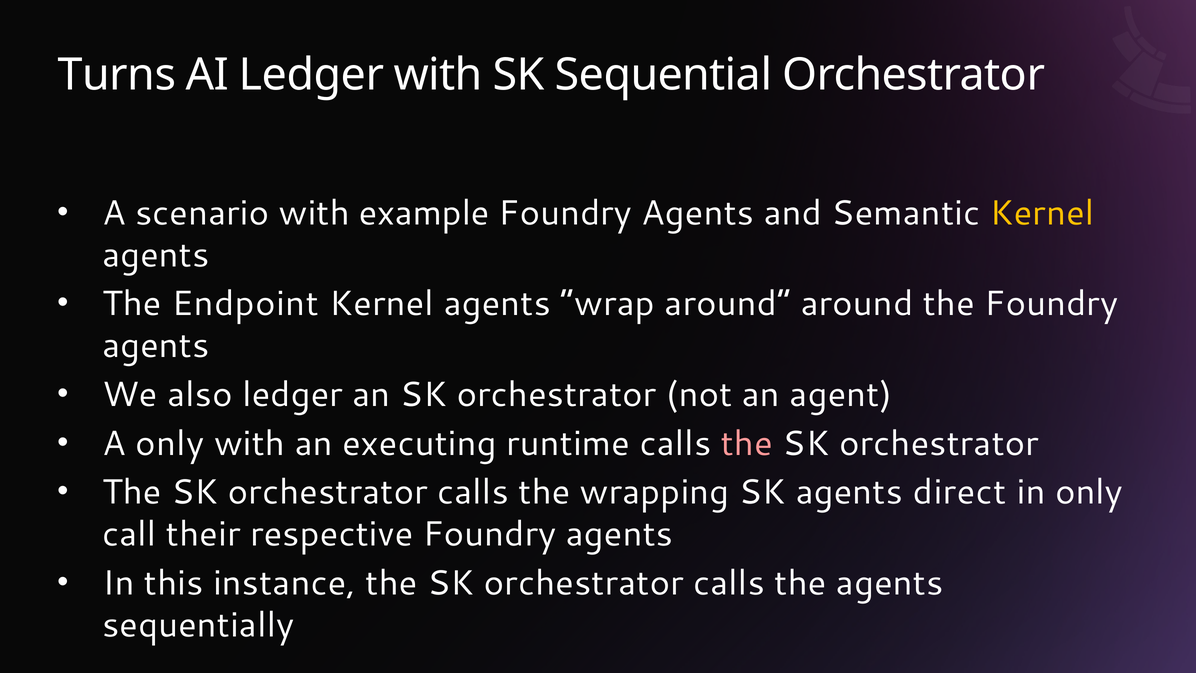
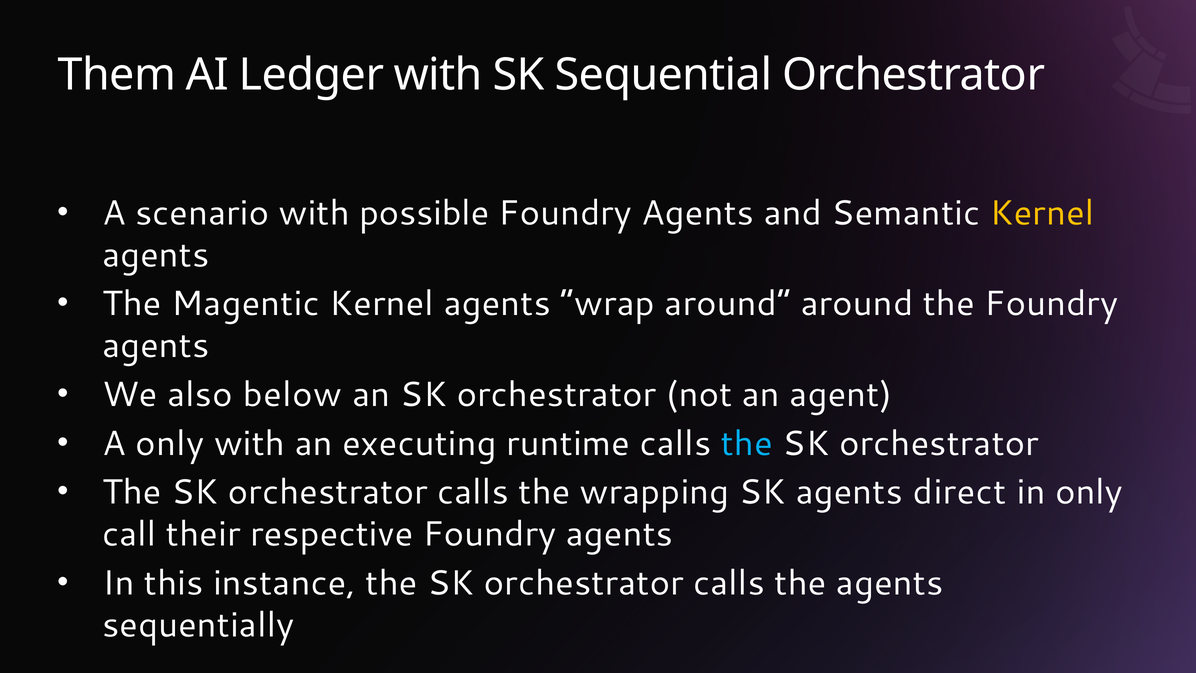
Turns: Turns -> Them (117, 75)
example: example -> possible (424, 213)
Endpoint: Endpoint -> Magentic (245, 304)
also ledger: ledger -> below (292, 395)
the colour: pink -> light blue (747, 443)
